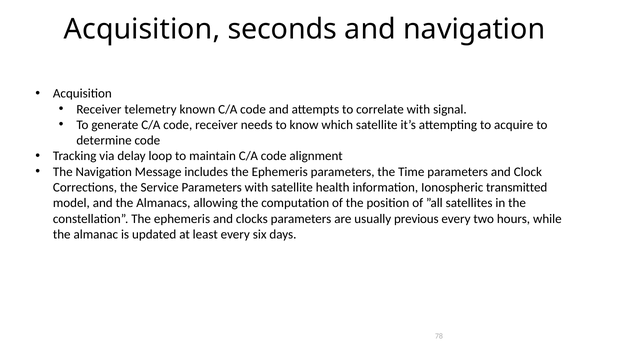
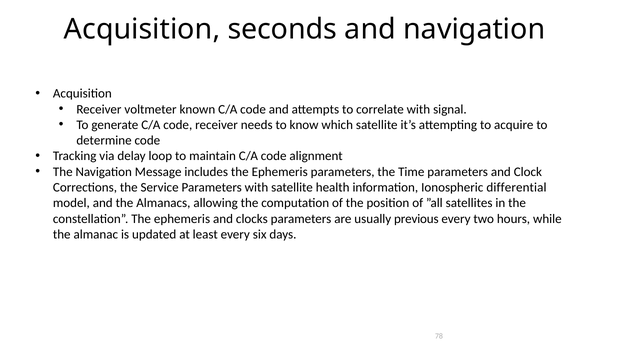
telemetry: telemetry -> voltmeter (151, 109)
transmitted: transmitted -> differential (517, 187)
